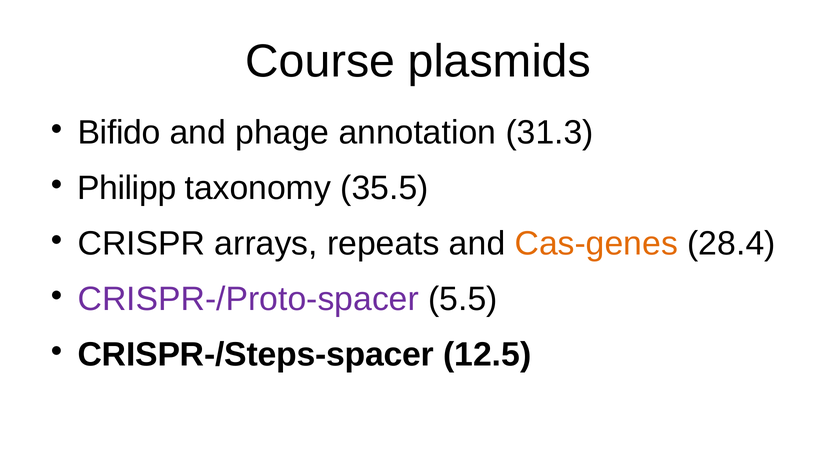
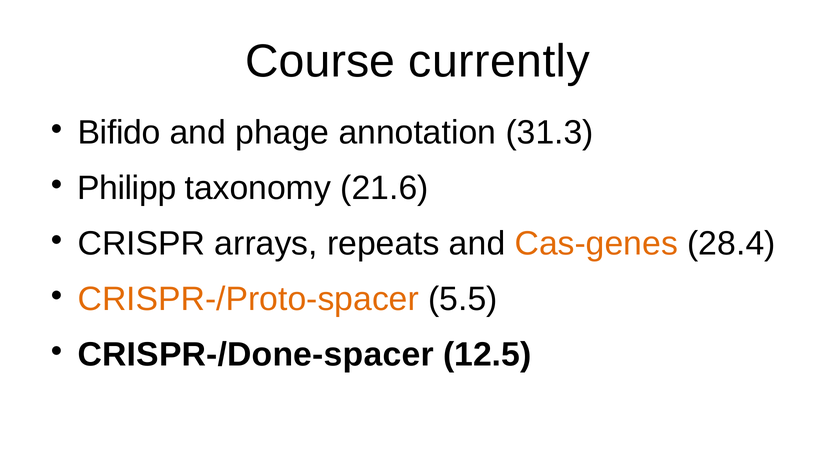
plasmids: plasmids -> currently (499, 61)
35.5: 35.5 -> 21.6 (384, 188)
CRISPR-/Proto-spacer colour: purple -> orange (248, 299)
CRISPR-/Steps-spacer: CRISPR-/Steps-spacer -> CRISPR-/Done-spacer (256, 355)
